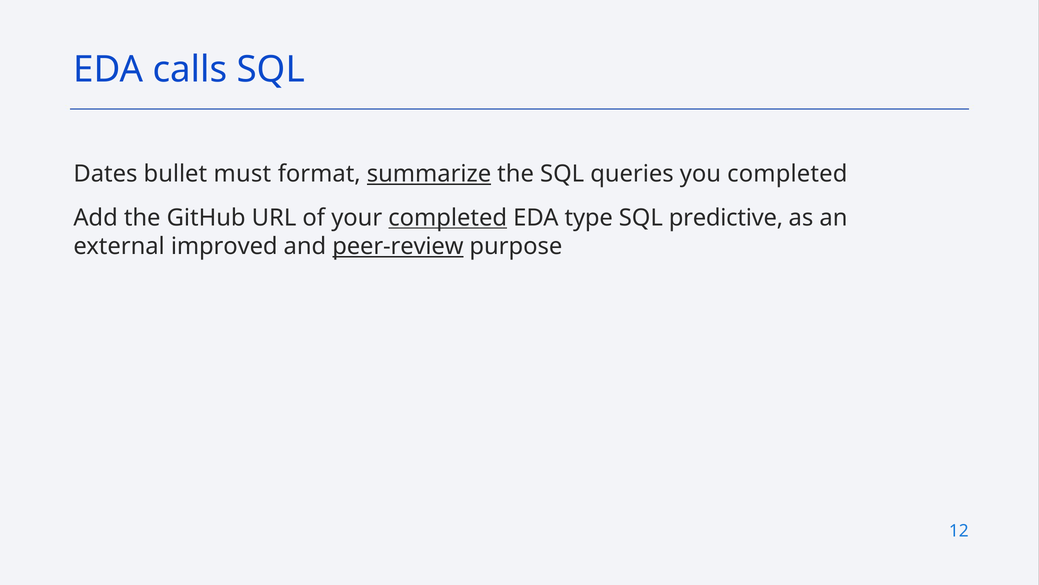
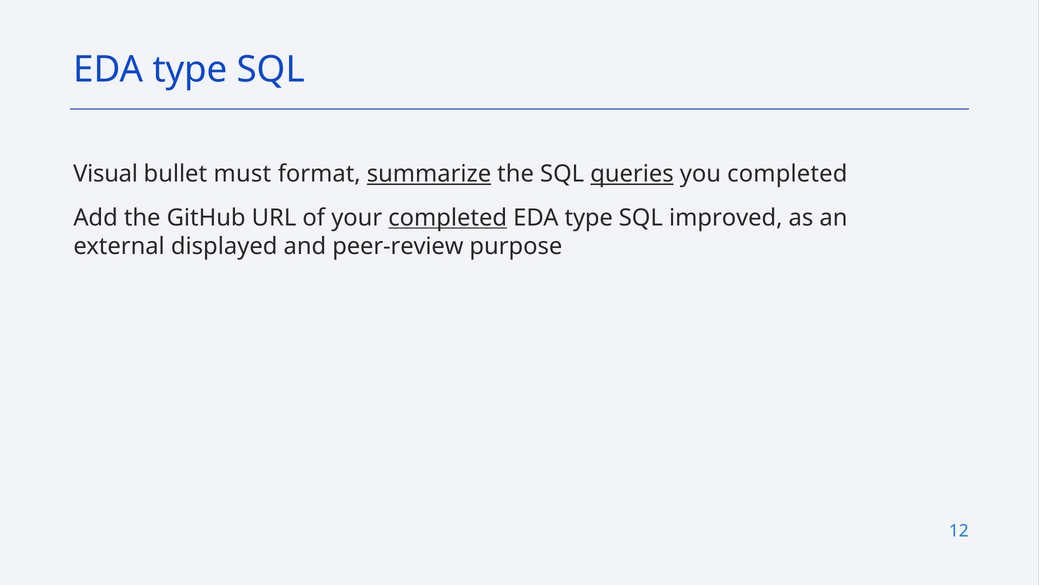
calls: calls -> type (190, 69)
Dates: Dates -> Visual (106, 174)
queries underline: none -> present (632, 174)
predictive: predictive -> improved (726, 218)
improved: improved -> displayed (224, 246)
peer-review underline: present -> none (398, 246)
